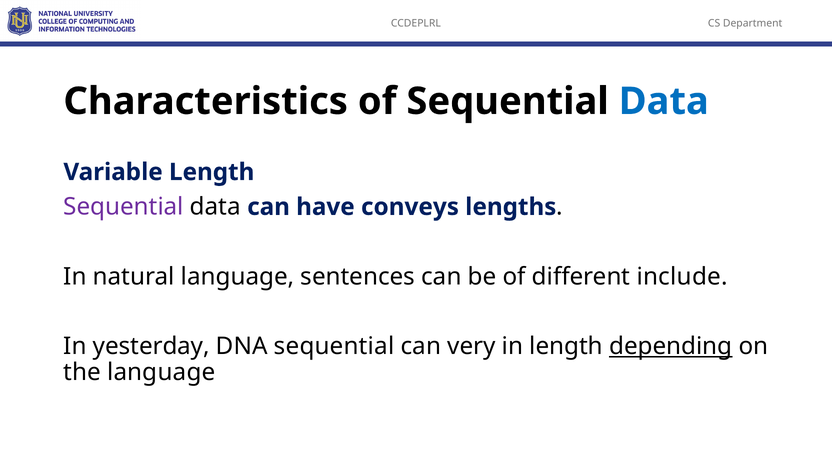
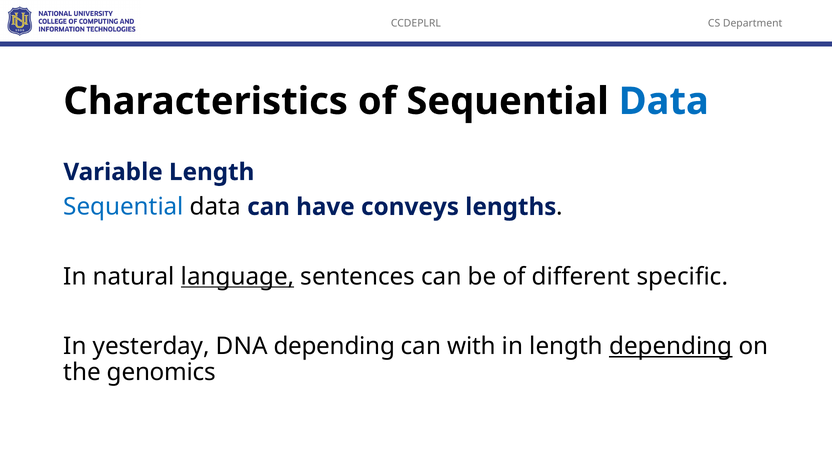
Sequential colour: purple -> blue (124, 207)
language underline: none -> present (238, 277)
include: include -> specific (682, 277)
DNA sequential: sequential -> depending (334, 346)
very: very -> with (471, 346)
the language: language -> genomics (161, 372)
